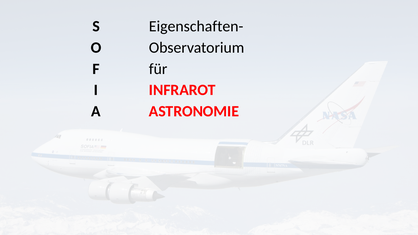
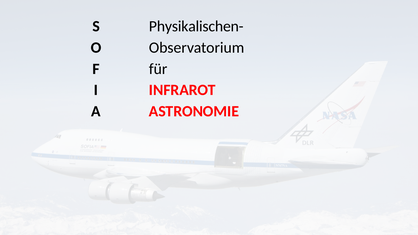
Eigenschaften-: Eigenschaften- -> Physikalischen- (196, 26)
